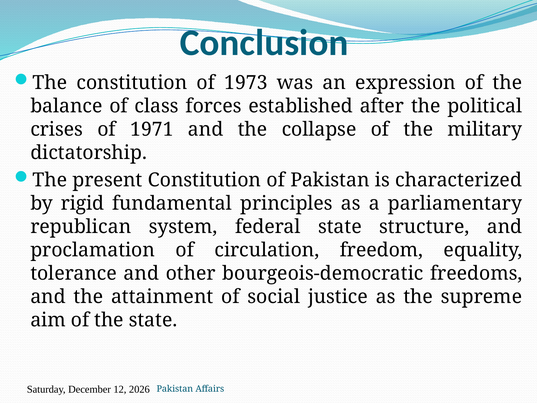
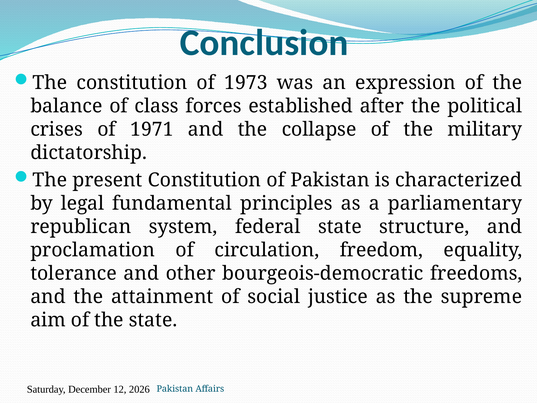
rigid: rigid -> legal (83, 203)
